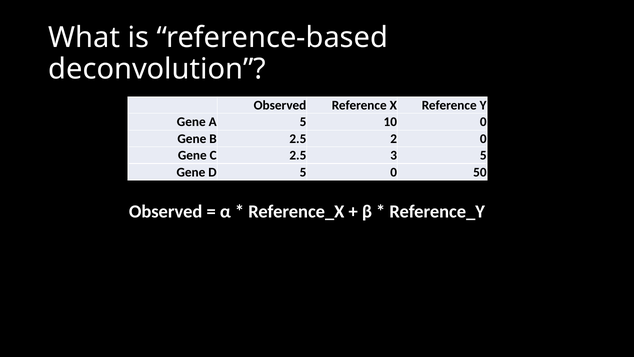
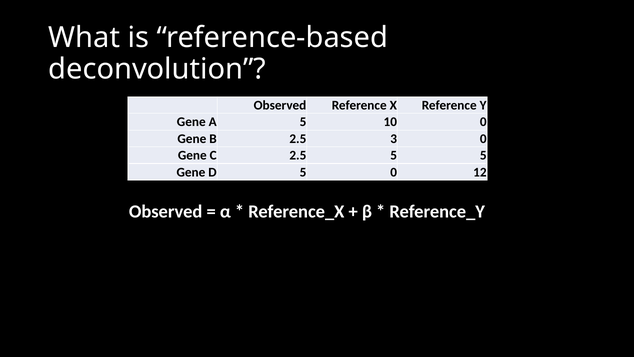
2: 2 -> 3 (394, 139)
2.5 3: 3 -> 5 (394, 155)
50: 50 -> 12 (480, 172)
